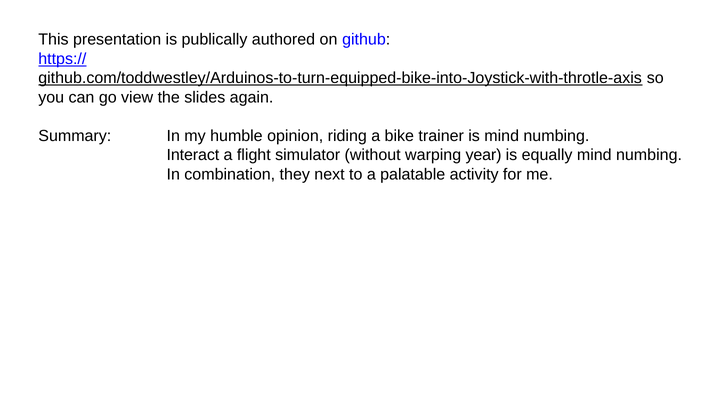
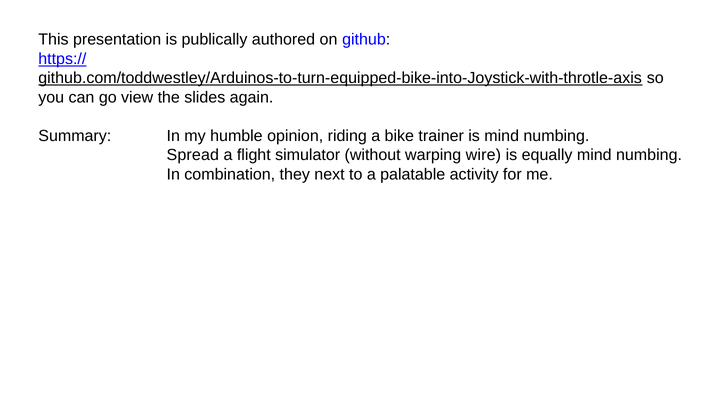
Interact: Interact -> Spread (193, 155)
year: year -> wire (483, 155)
